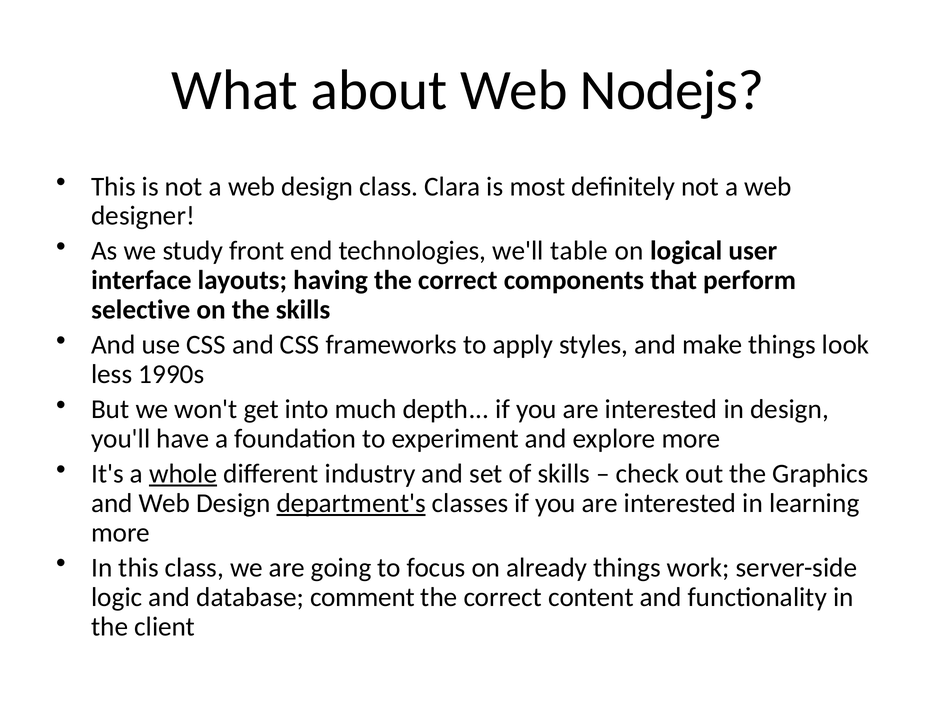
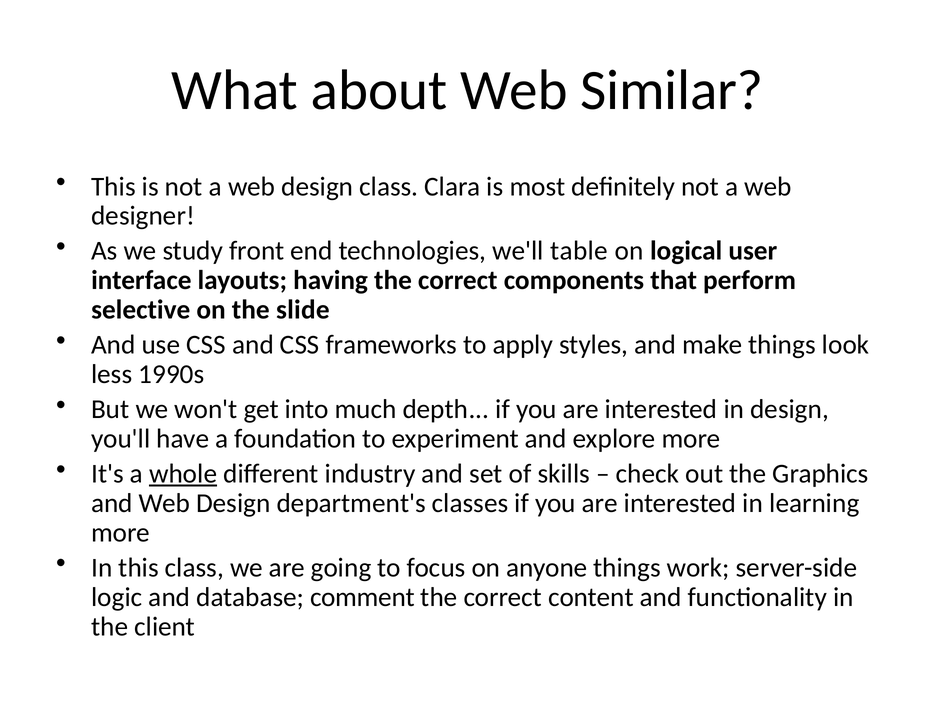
Nodejs: Nodejs -> Similar (672, 91)
the skills: skills -> slide (303, 310)
department's underline: present -> none (351, 503)
already: already -> anyone (547, 568)
